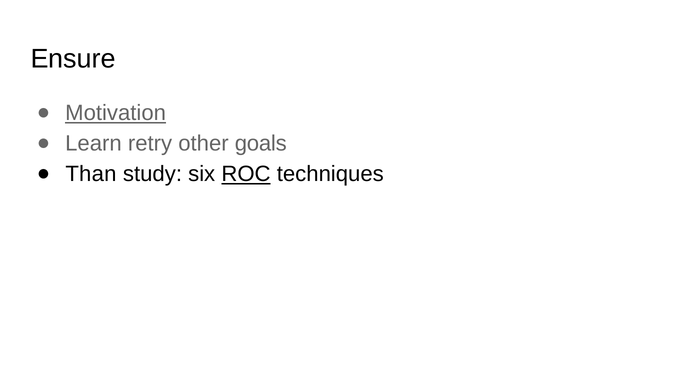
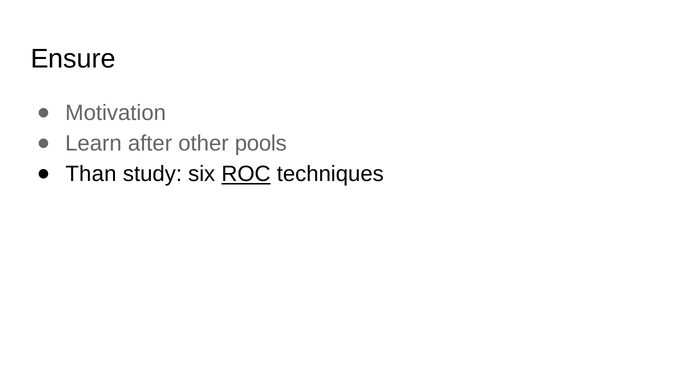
Motivation underline: present -> none (116, 113)
retry: retry -> after (150, 144)
goals: goals -> pools (261, 144)
